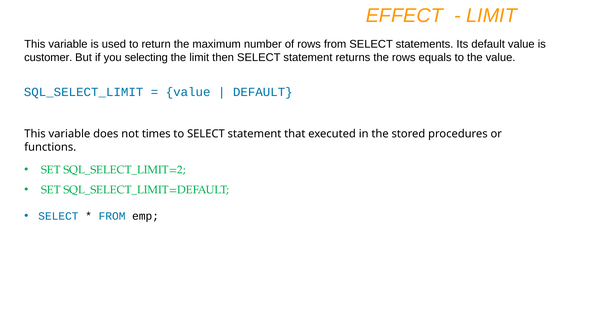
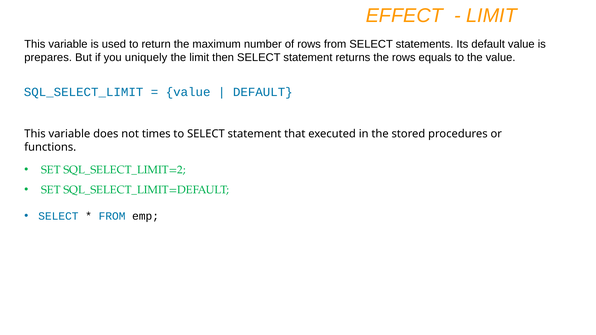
customer: customer -> prepares (48, 57)
selecting: selecting -> uniquely (146, 57)
